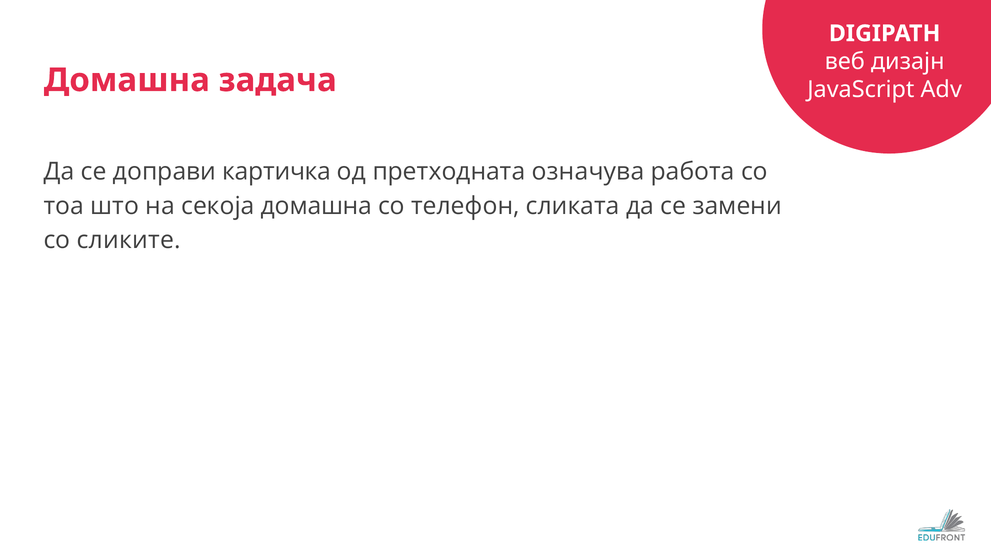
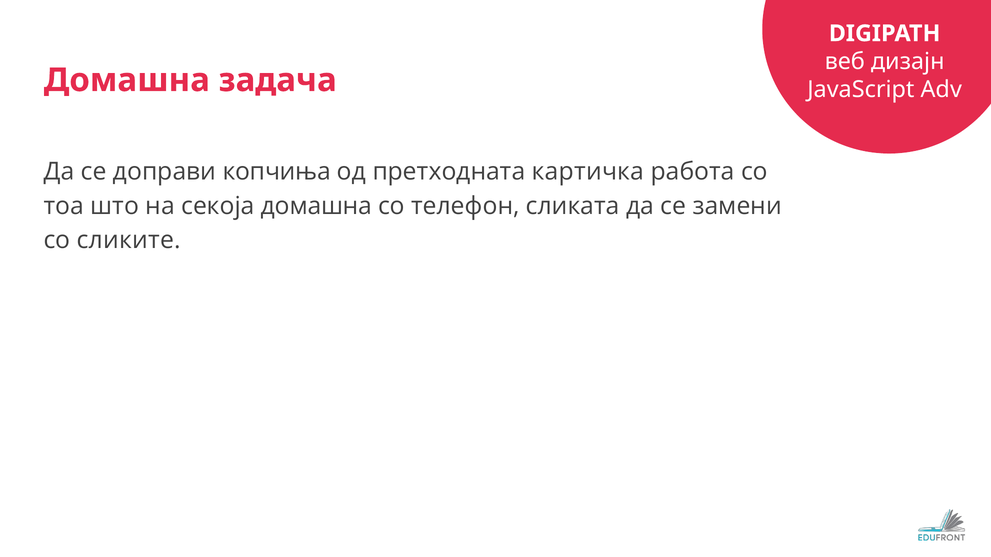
картичка: картичка -> копчиња (277, 172)
означува: означува -> картичка (588, 172)
